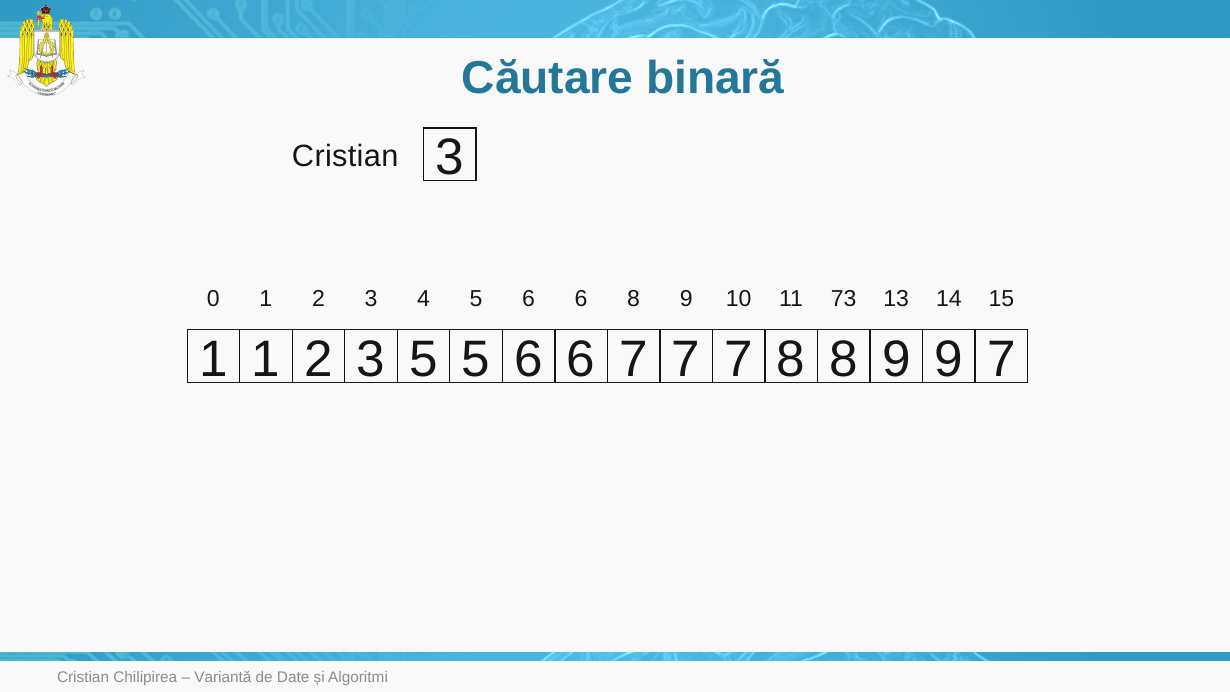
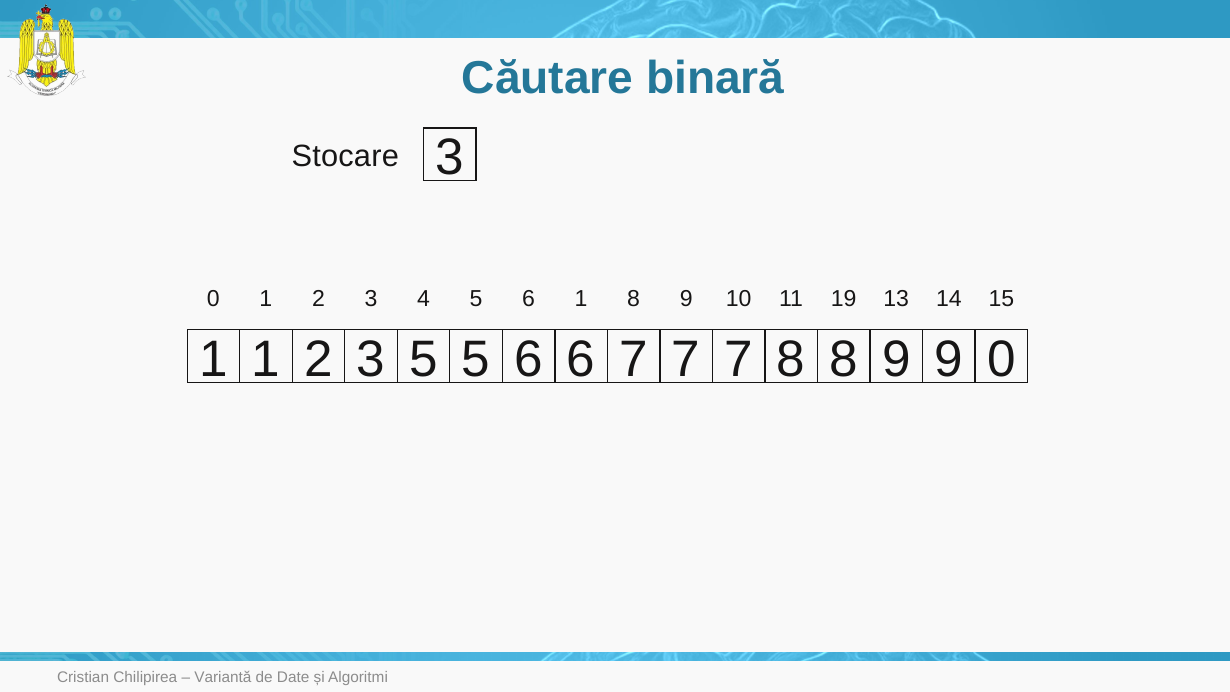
Cristian: Cristian -> Stocare (345, 156)
4 5 6 6: 6 -> 1 (581, 299)
73: 73 -> 19 (844, 299)
9 7: 7 -> 0 (1001, 359)
